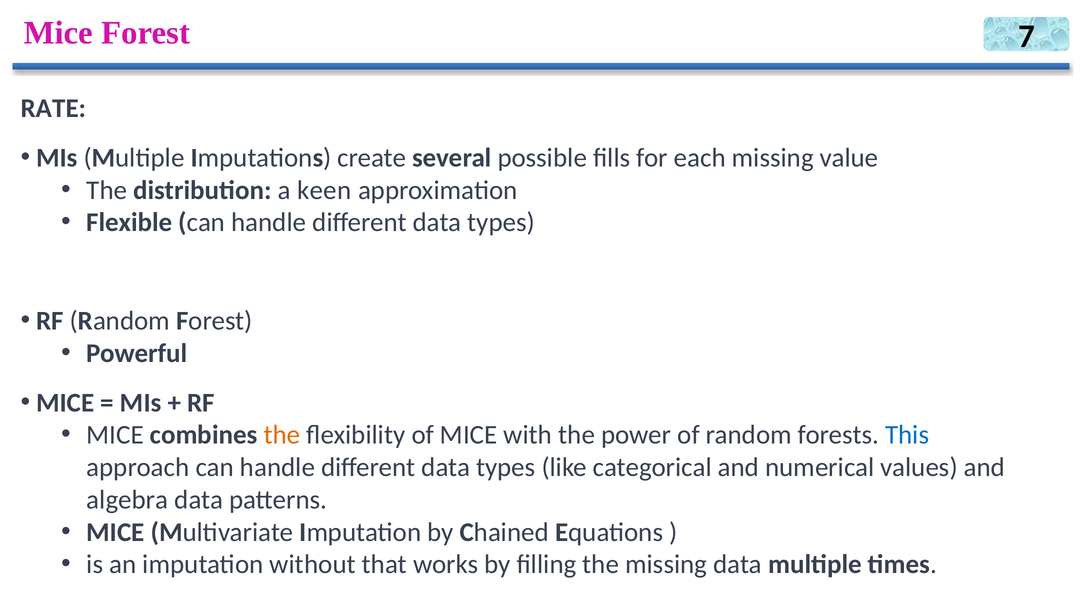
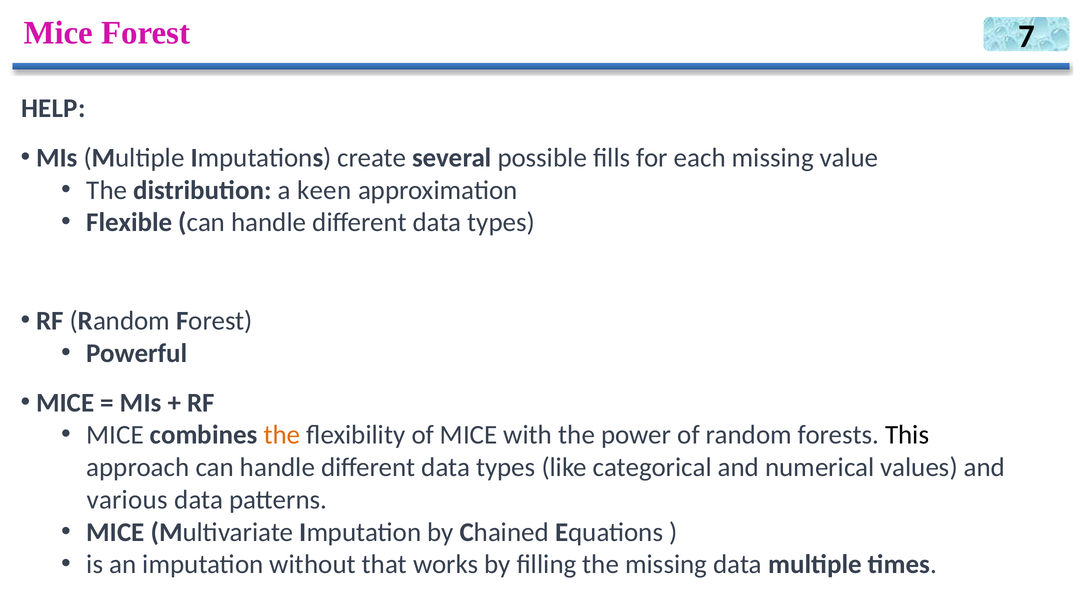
RATE: RATE -> HELP (53, 109)
This colour: blue -> black (907, 435)
algebra: algebra -> various (127, 500)
